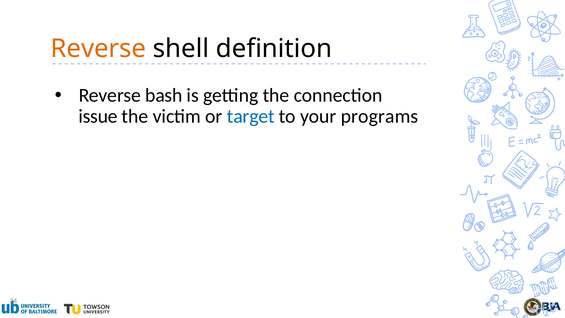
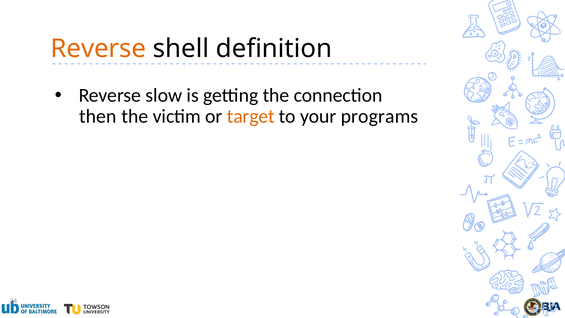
bash: bash -> slow (164, 95)
issue: issue -> then (98, 116)
target colour: blue -> orange (251, 116)
